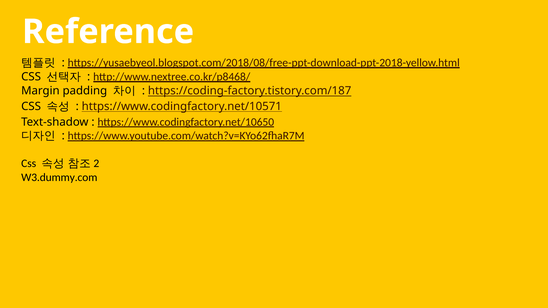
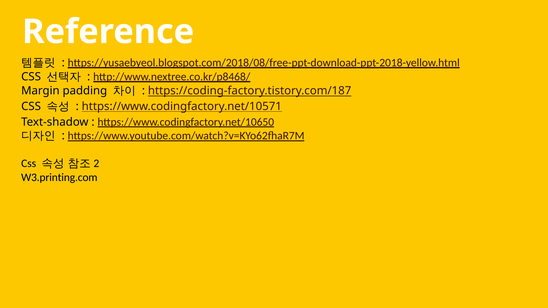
W3.dummy.com: W3.dummy.com -> W3.printing.com (59, 177)
